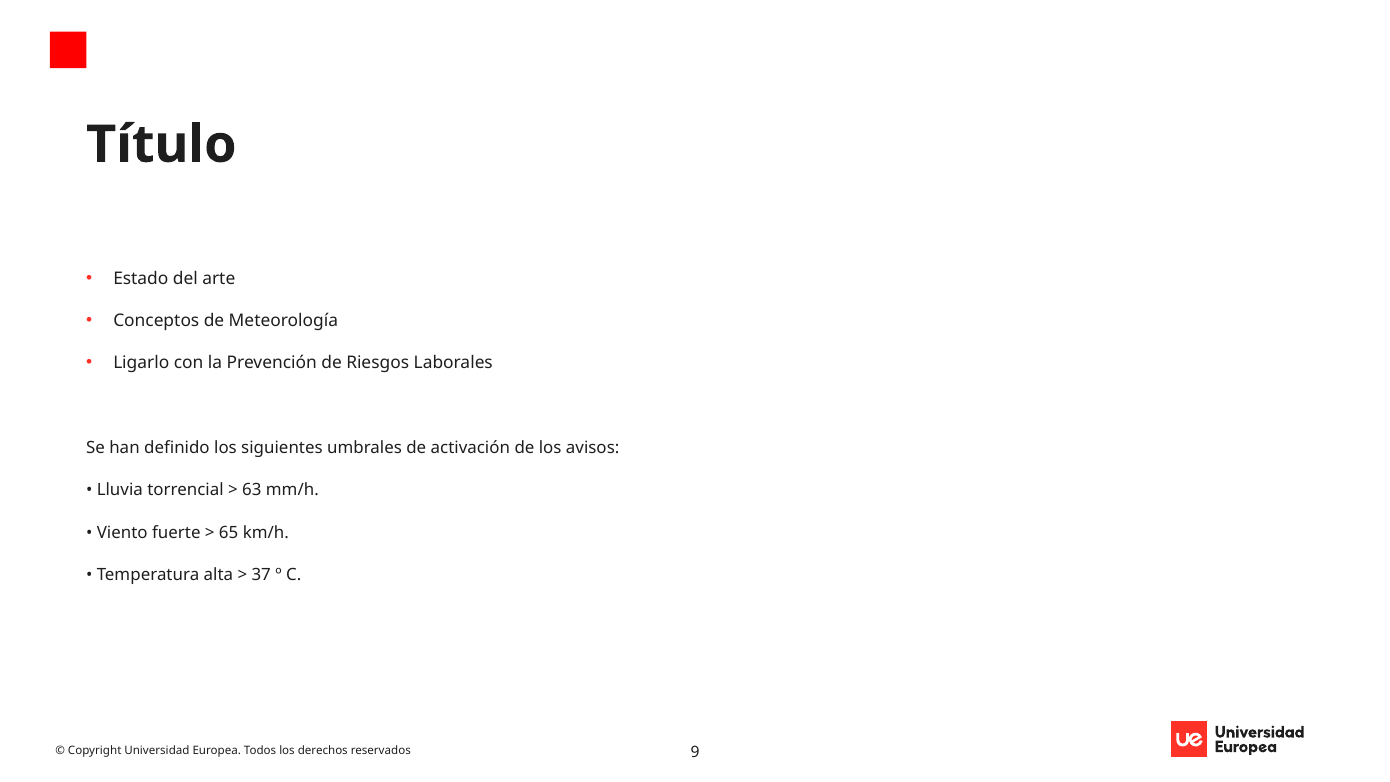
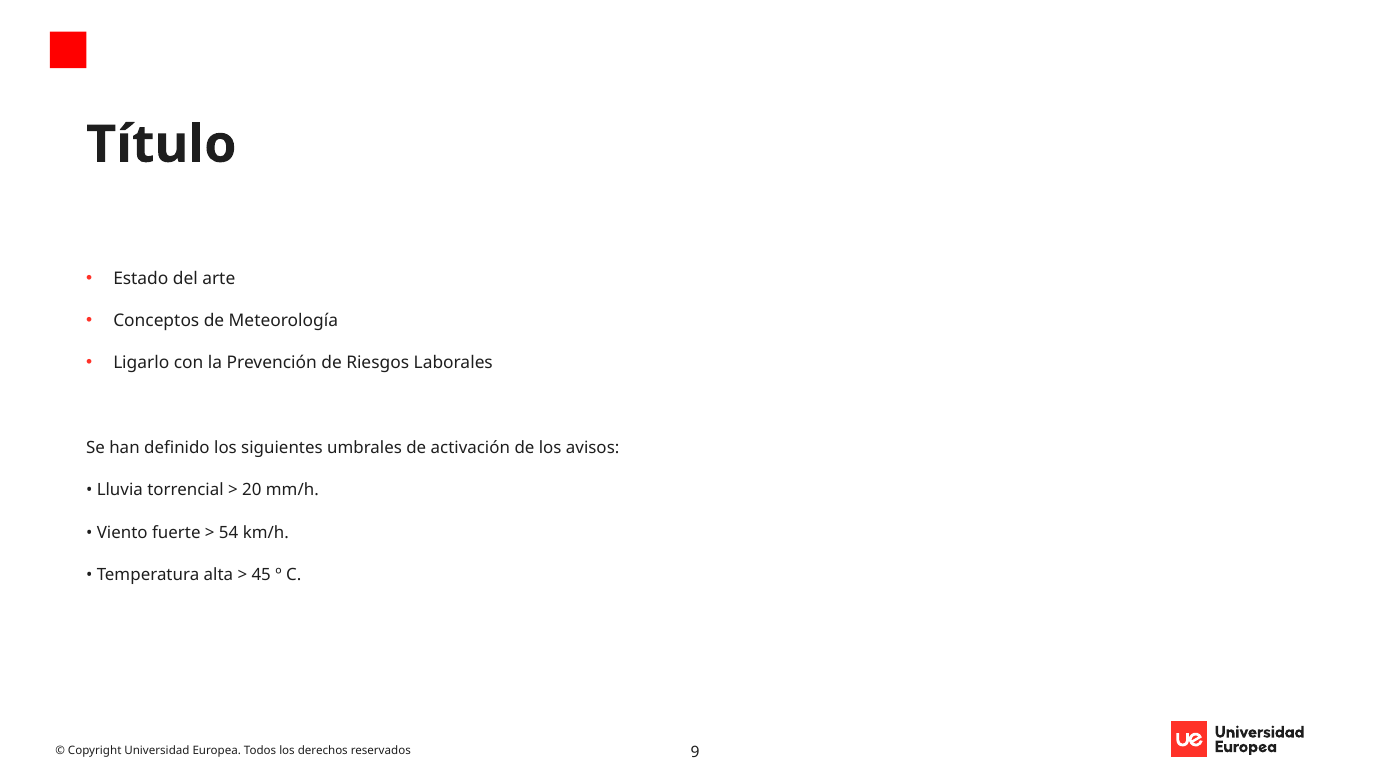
63: 63 -> 20 (252, 490)
65: 65 -> 54 (229, 532)
37: 37 -> 45 (261, 575)
